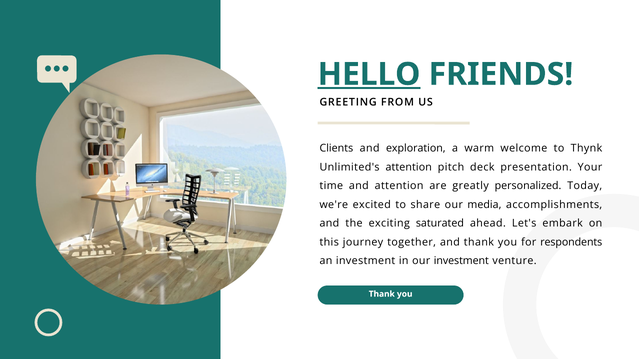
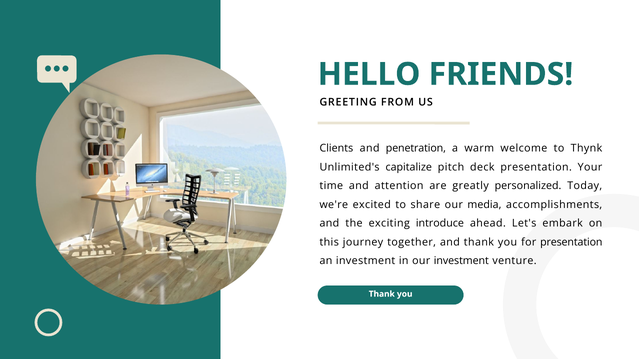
HELLO underline: present -> none (369, 74)
exploration: exploration -> penetration (416, 149)
Unlimited's attention: attention -> capitalize (409, 167)
saturated: saturated -> introduce (440, 224)
for respondents: respondents -> presentation (571, 242)
